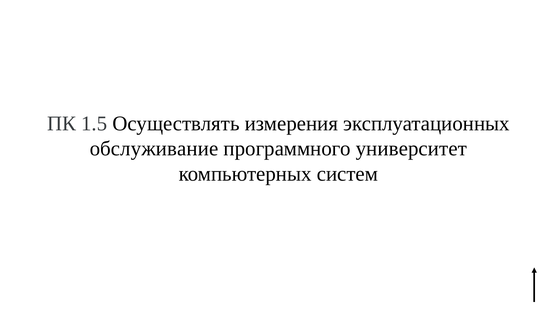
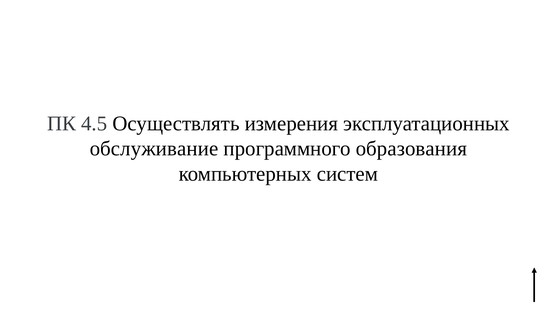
1.5: 1.5 -> 4.5 (94, 123)
университет: университет -> образования (411, 148)
